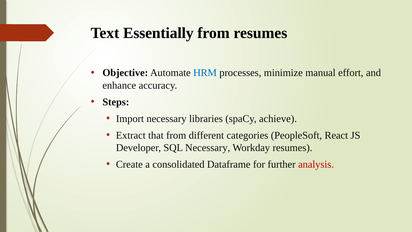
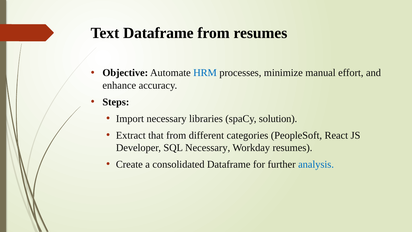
Text Essentially: Essentially -> Dataframe (158, 33)
achieve: achieve -> solution (278, 118)
analysis colour: red -> blue (316, 164)
